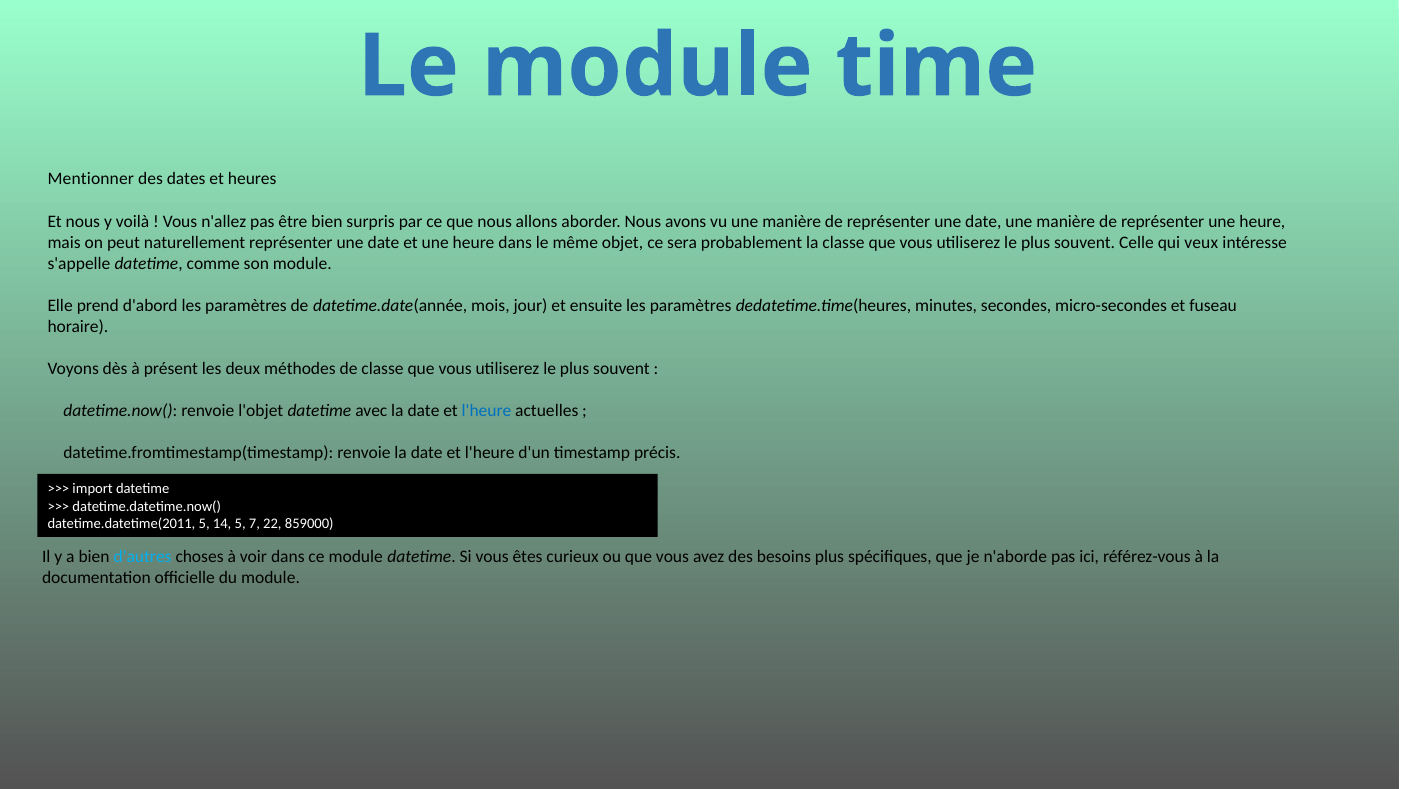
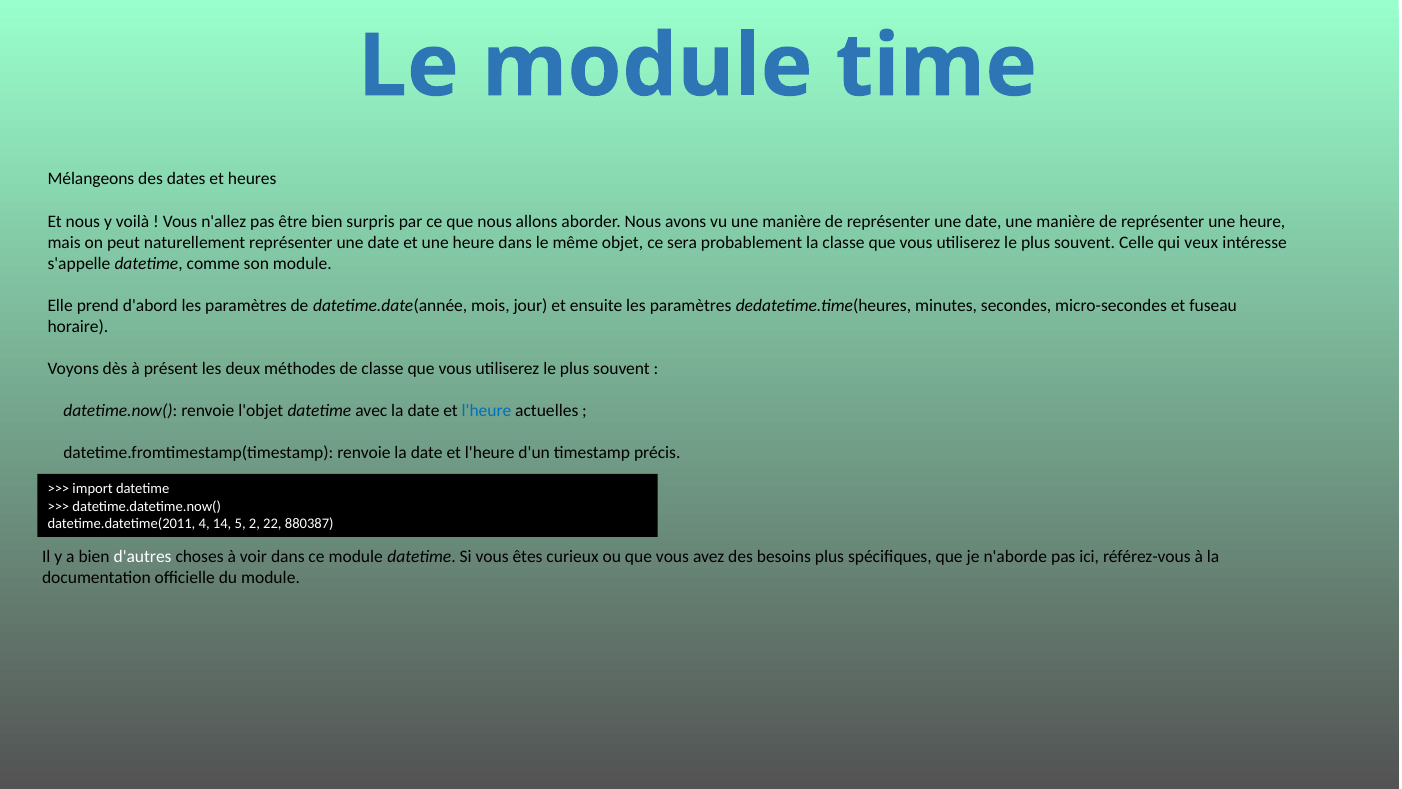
Mentionner: Mentionner -> Mélangeons (91, 179)
datetime.datetime(2011 5: 5 -> 4 (204, 524)
7: 7 -> 2 (254, 524)
859000: 859000 -> 880387 (309, 524)
d'autres colour: light blue -> white (143, 557)
